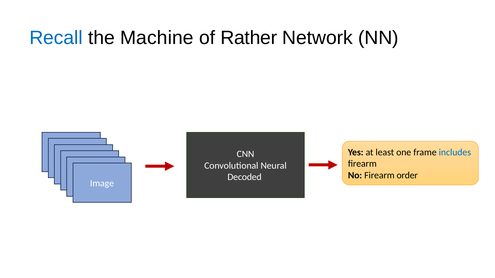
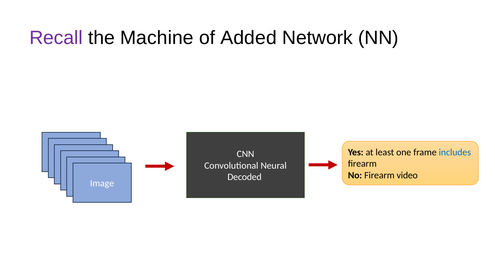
Recall colour: blue -> purple (56, 38)
Rather: Rather -> Added (249, 38)
order: order -> video (407, 176)
